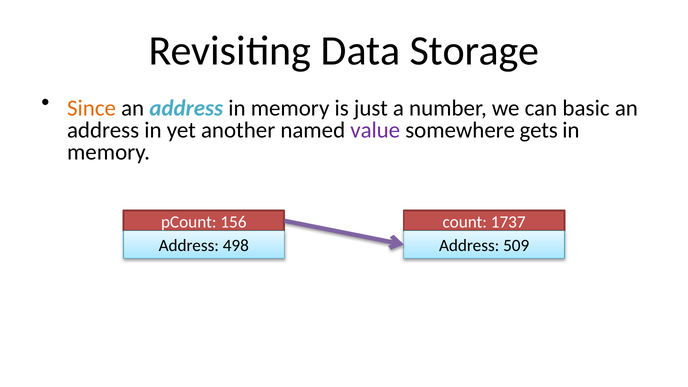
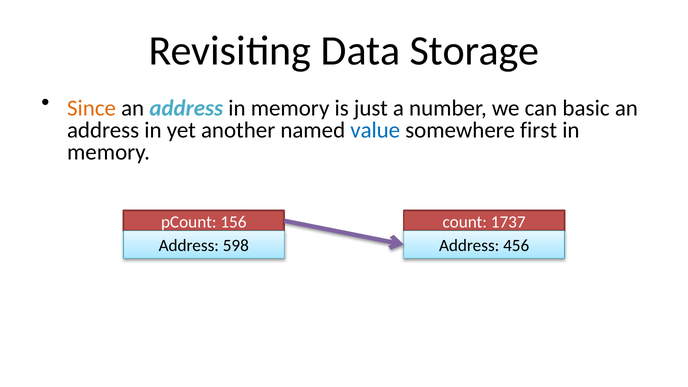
value colour: purple -> blue (375, 130)
gets: gets -> first (539, 130)
509: 509 -> 456 (516, 246)
498: 498 -> 598 (236, 246)
